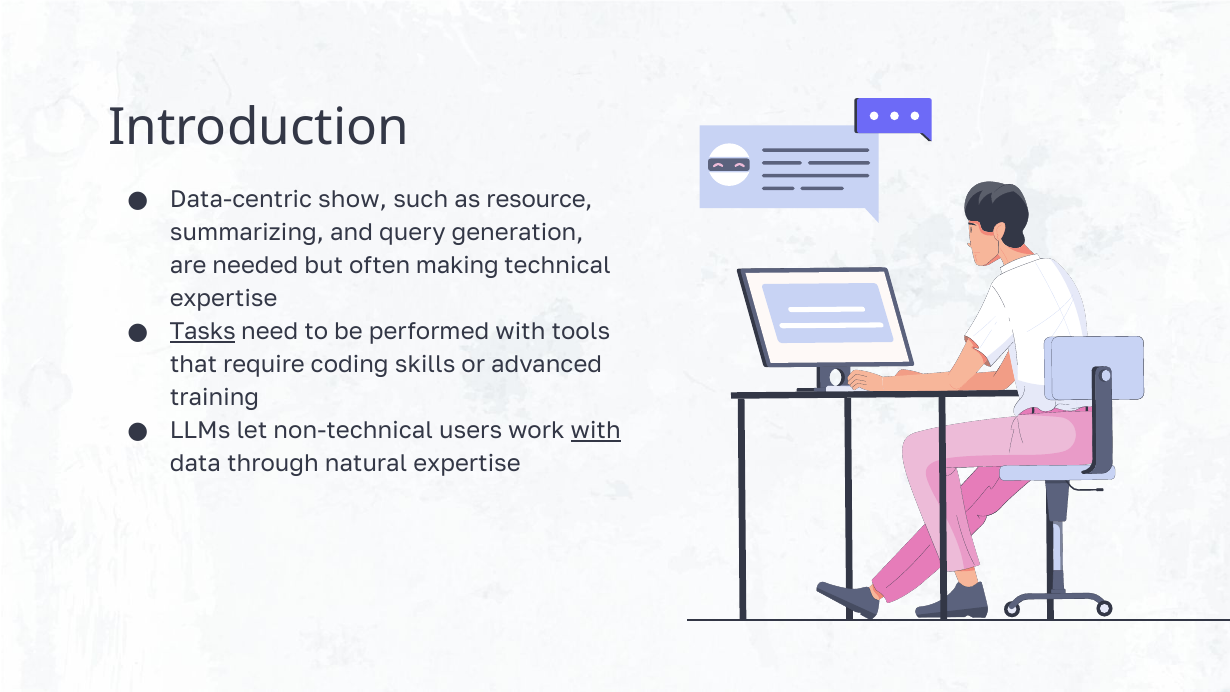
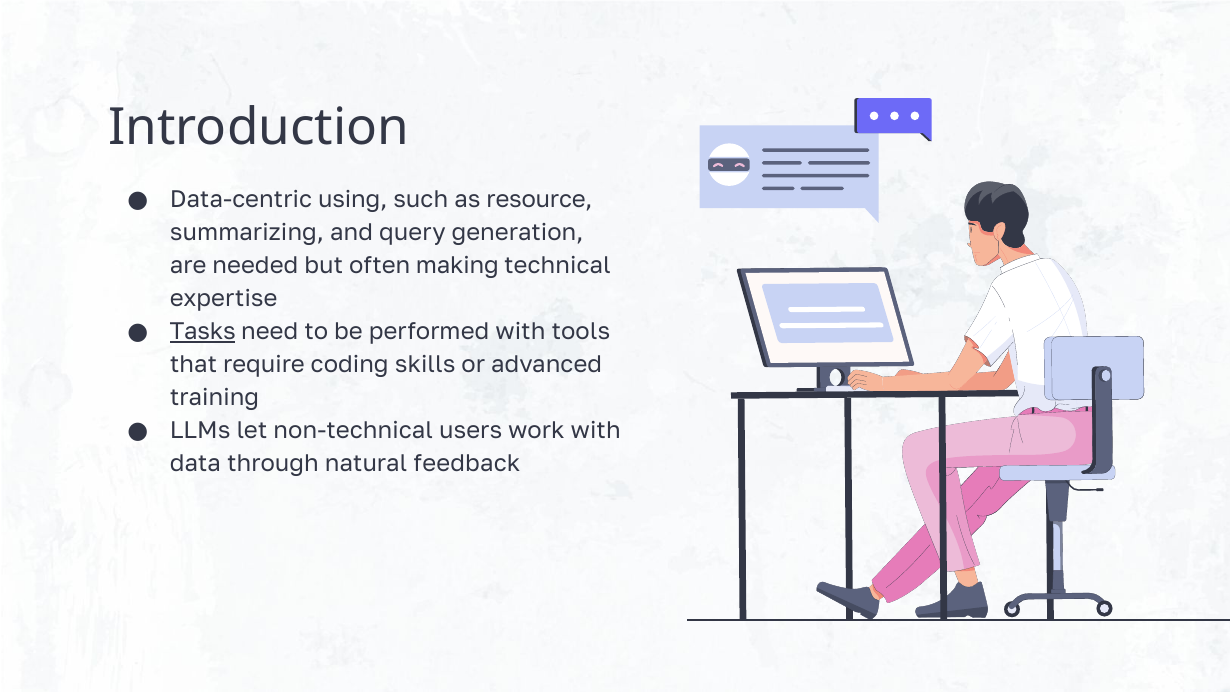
show: show -> using (353, 200)
with underline: present -> none (596, 431)
natural expertise: expertise -> feedback (467, 464)
